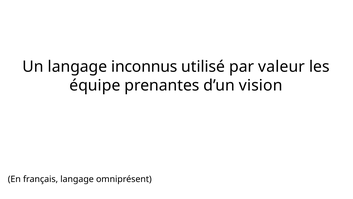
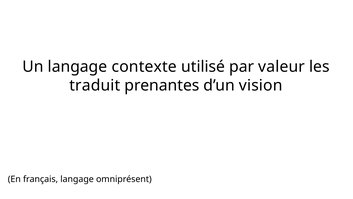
inconnus: inconnus -> contexte (144, 66)
équipe: équipe -> traduit (95, 85)
